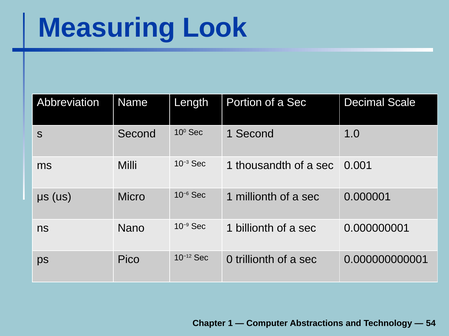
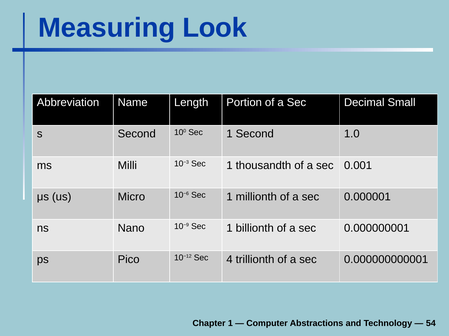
Scale: Scale -> Small (402, 103)
0: 0 -> 4 (230, 260)
